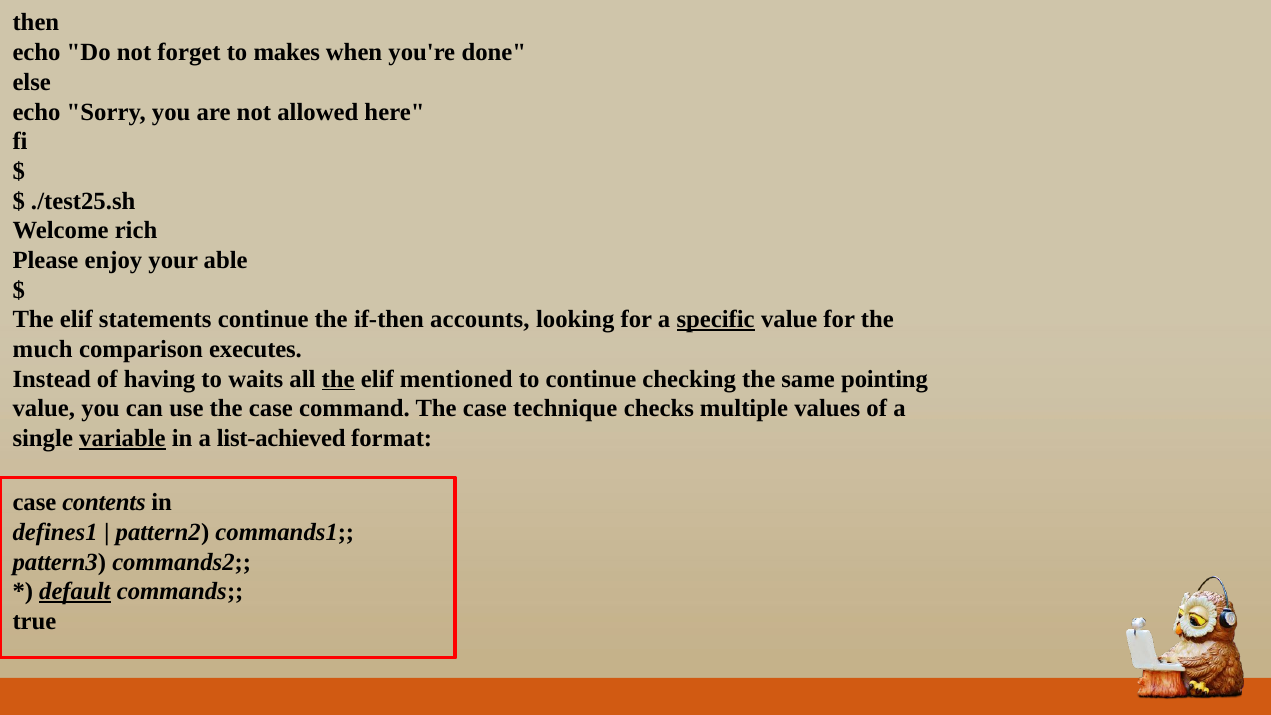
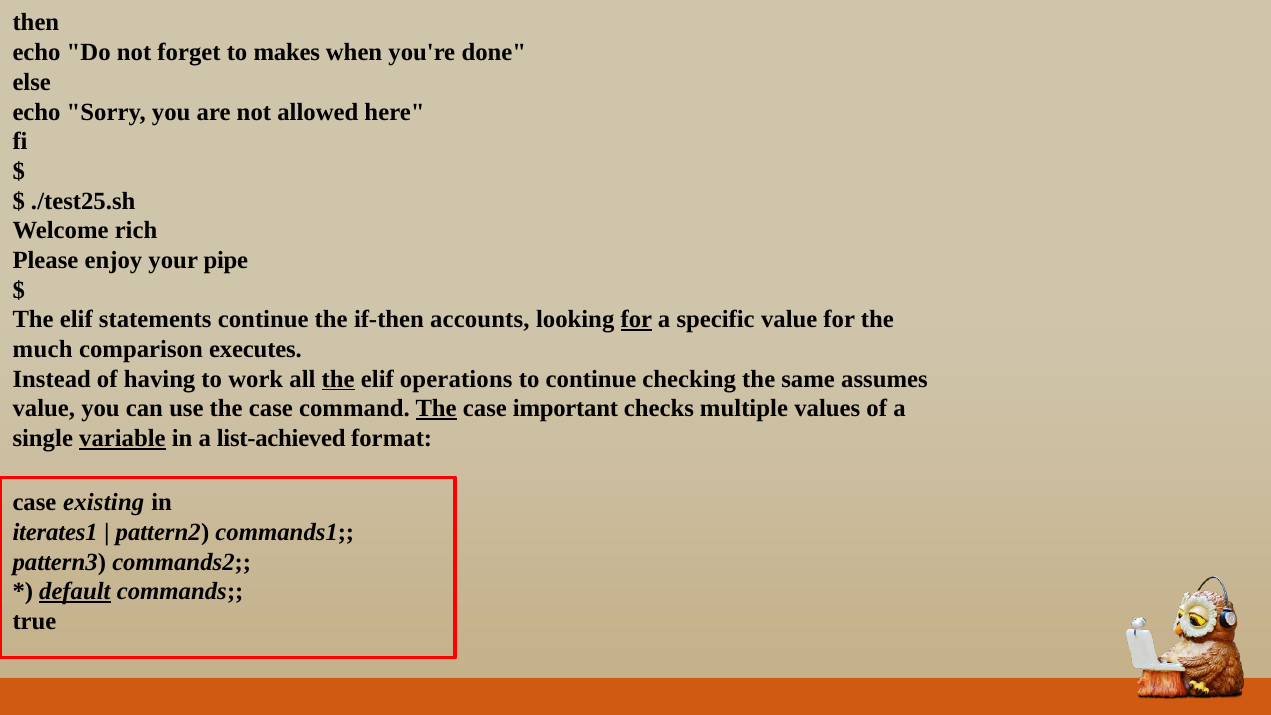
able: able -> pipe (226, 260)
for underline: none -> present (636, 320)
specific underline: present -> none (716, 320)
waits: waits -> work (256, 379)
mentioned: mentioned -> operations (456, 379)
pointing: pointing -> assumes (884, 379)
The underline: none -> present (436, 409)
technique: technique -> important (565, 409)
contents: contents -> existing (104, 503)
defines1: defines1 -> iterates1 (55, 532)
